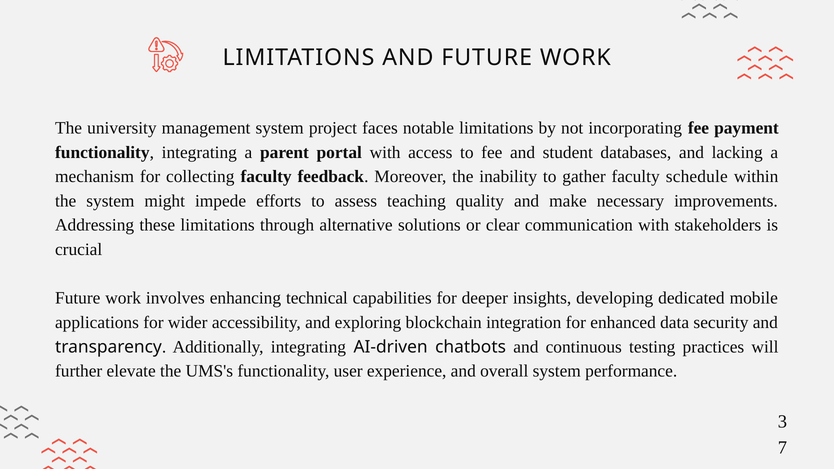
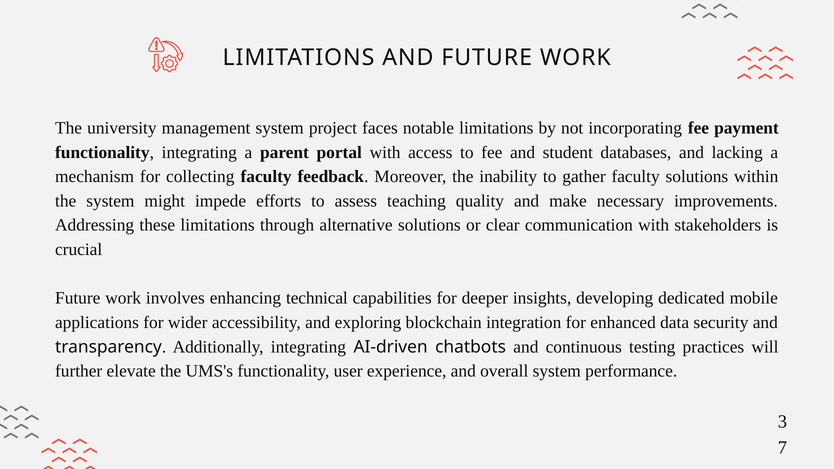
faculty schedule: schedule -> solutions (697, 177)
